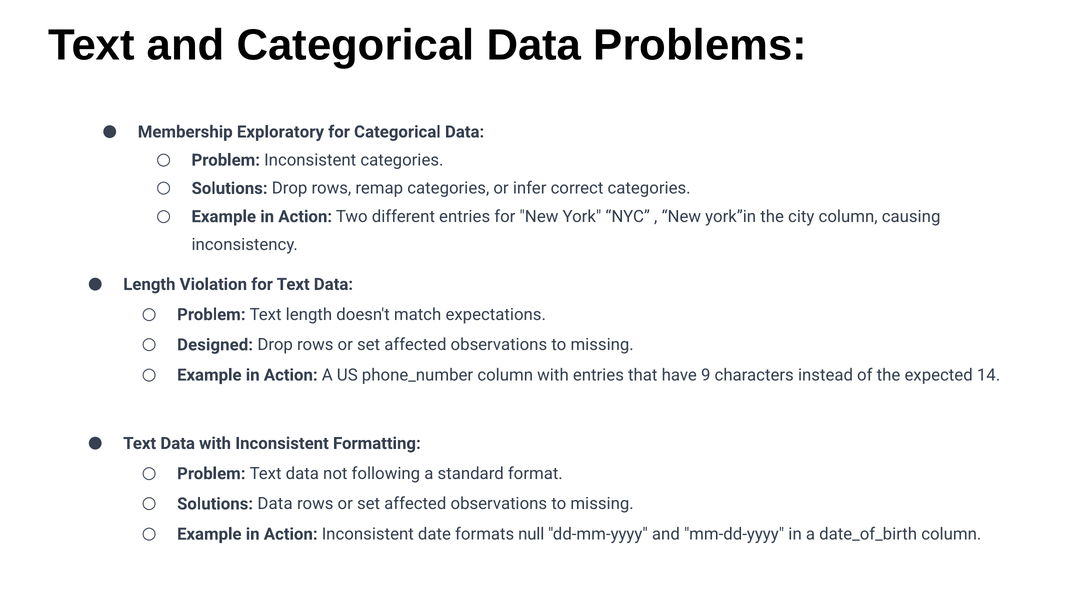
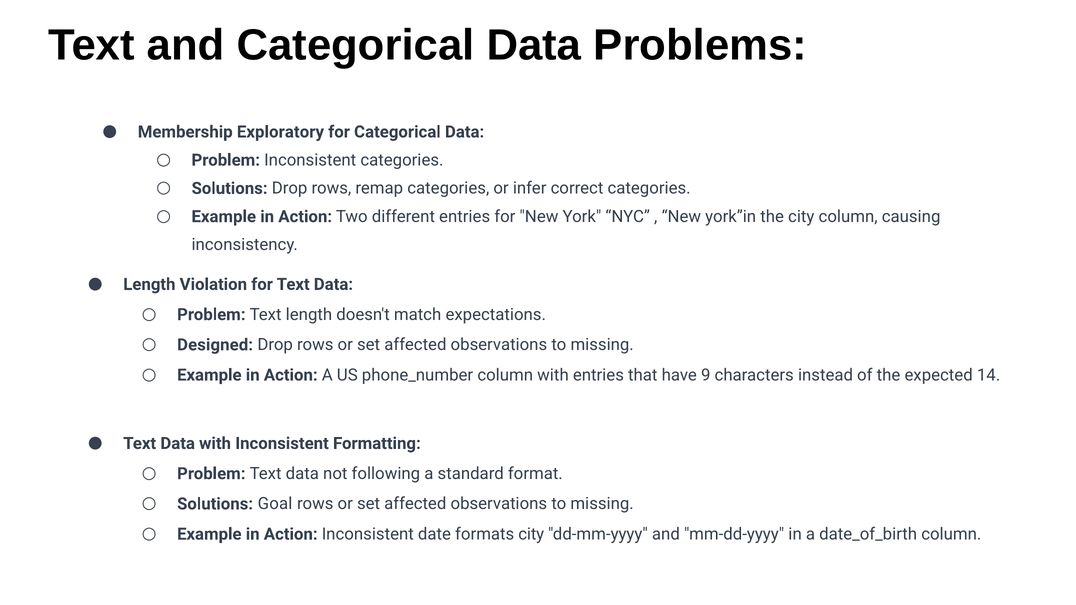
Solutions Data: Data -> Goal (275, 504)
formats null: null -> city (531, 534)
